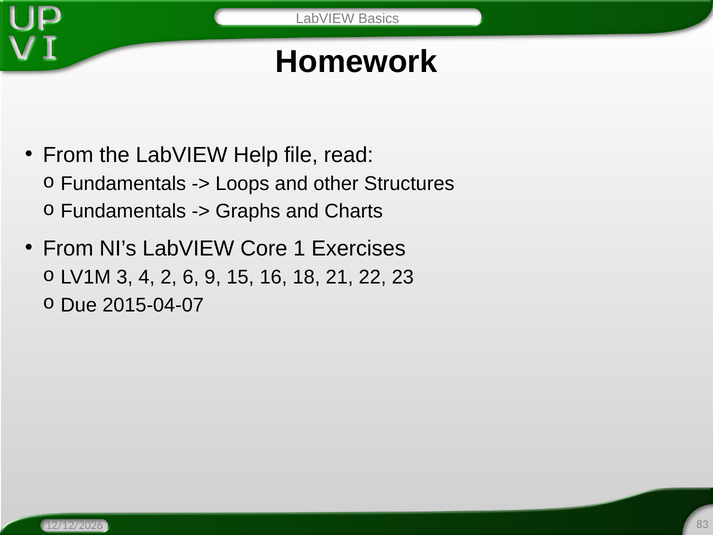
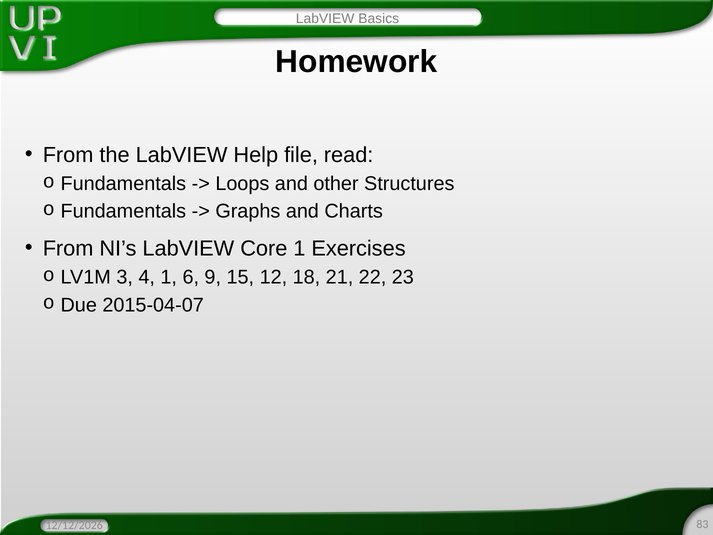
4 2: 2 -> 1 (169, 277)
16: 16 -> 12 (273, 277)
